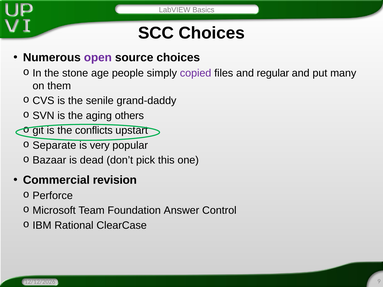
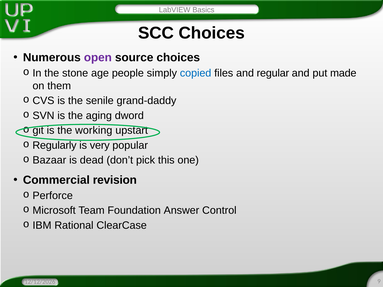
copied colour: purple -> blue (196, 73)
many: many -> made (343, 73)
others: others -> dword (129, 116)
conflicts: conflicts -> working (94, 131)
Separate: Separate -> Regularly (54, 145)
